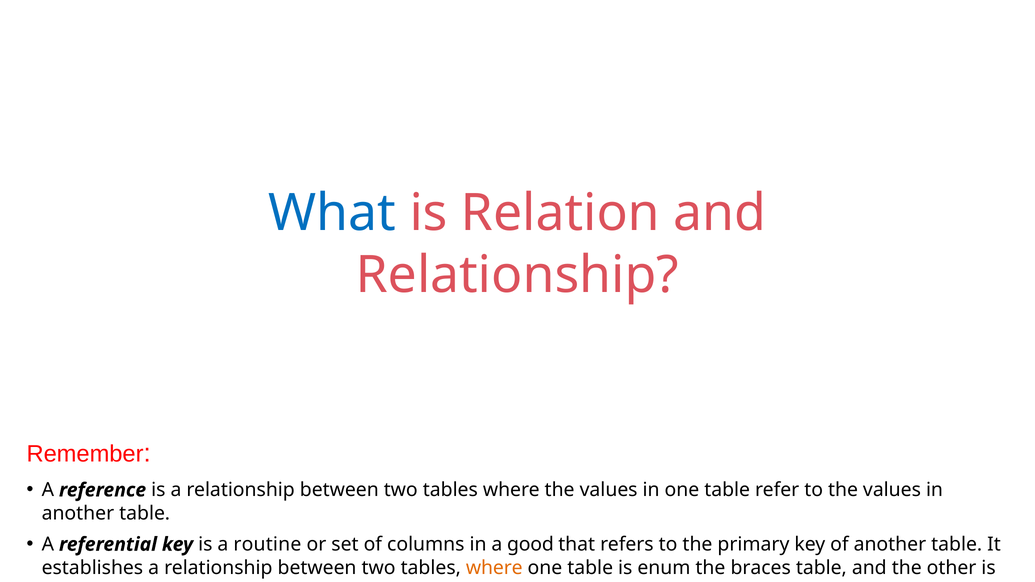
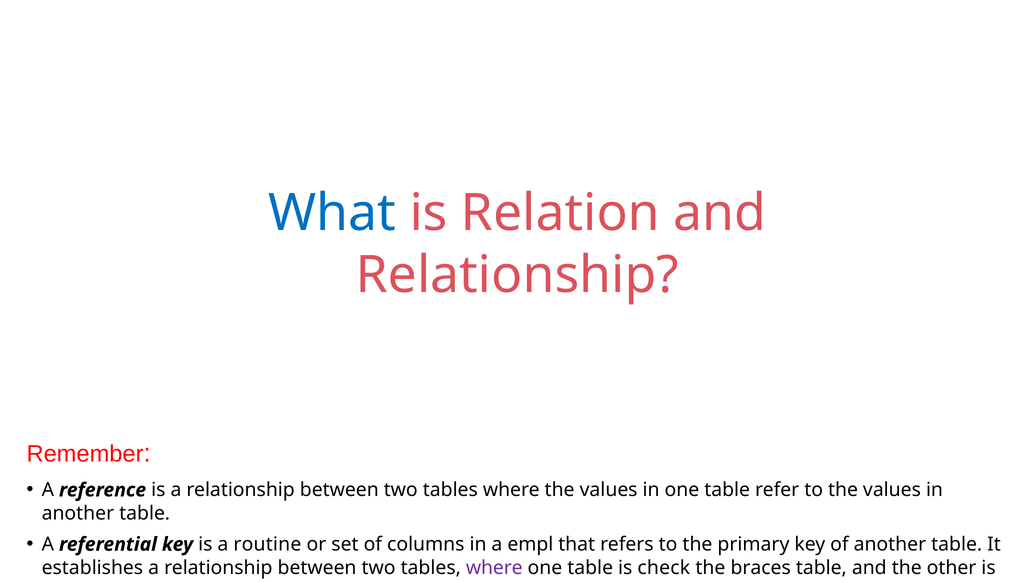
good: good -> empl (530, 545)
where colour: orange -> purple (494, 568)
enum: enum -> check (664, 568)
